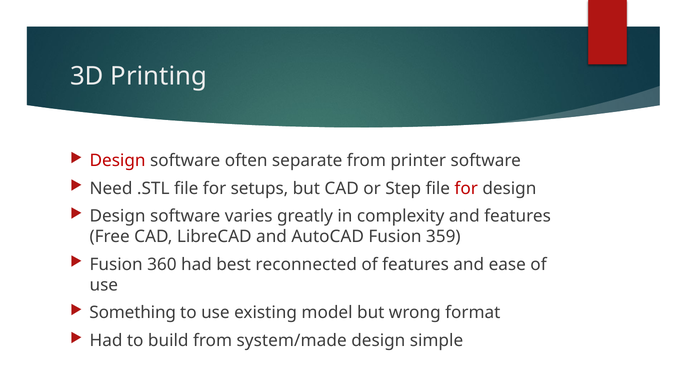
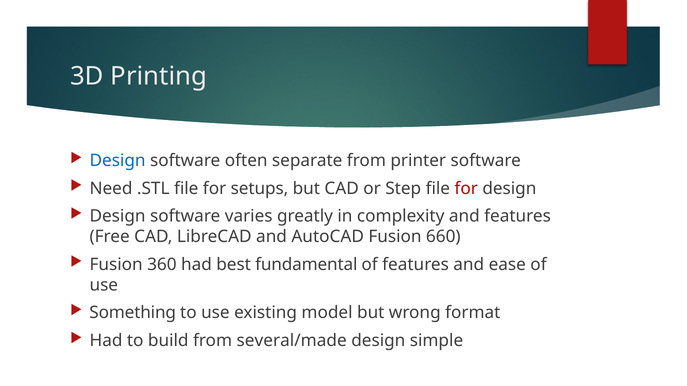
Design colour: red -> blue (118, 161)
359: 359 -> 660 (443, 237)
reconnected: reconnected -> fundamental (306, 265)
system/made: system/made -> several/made (292, 341)
